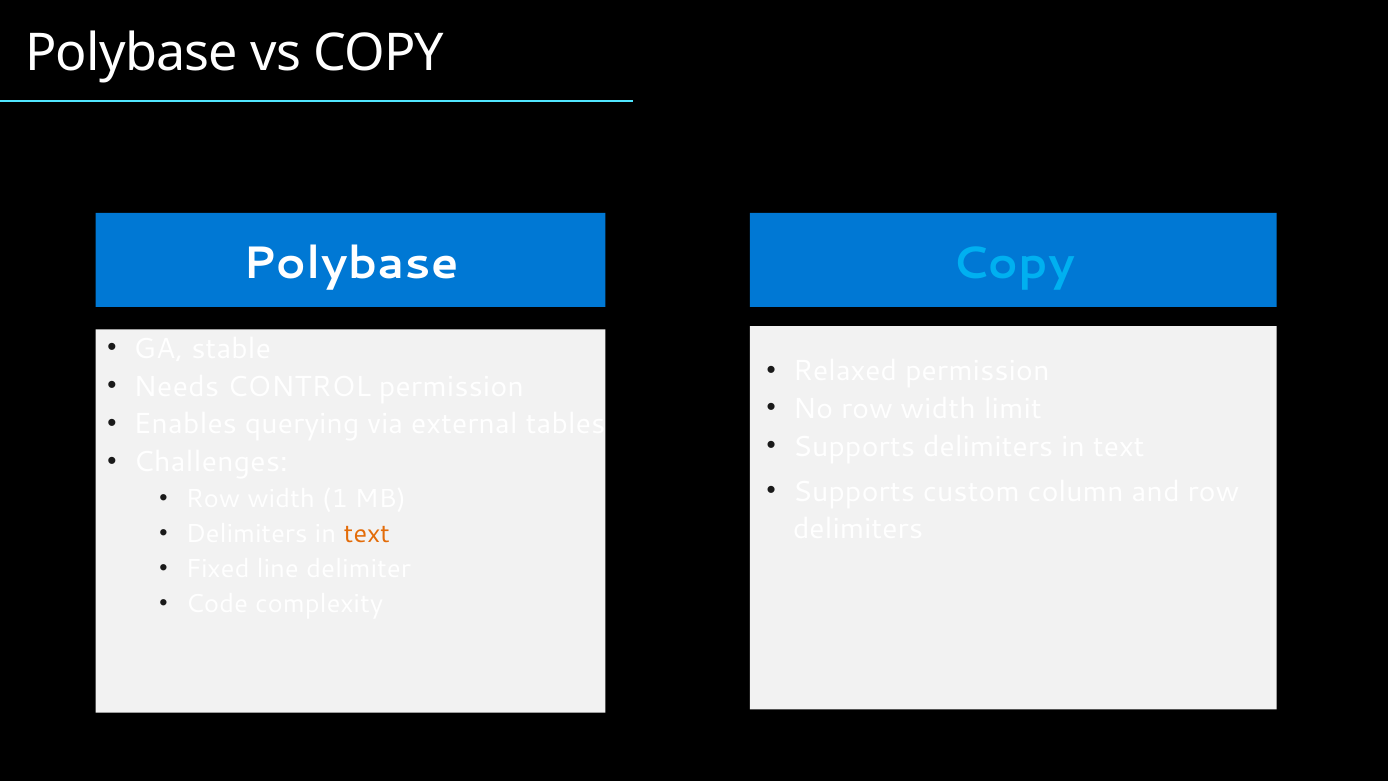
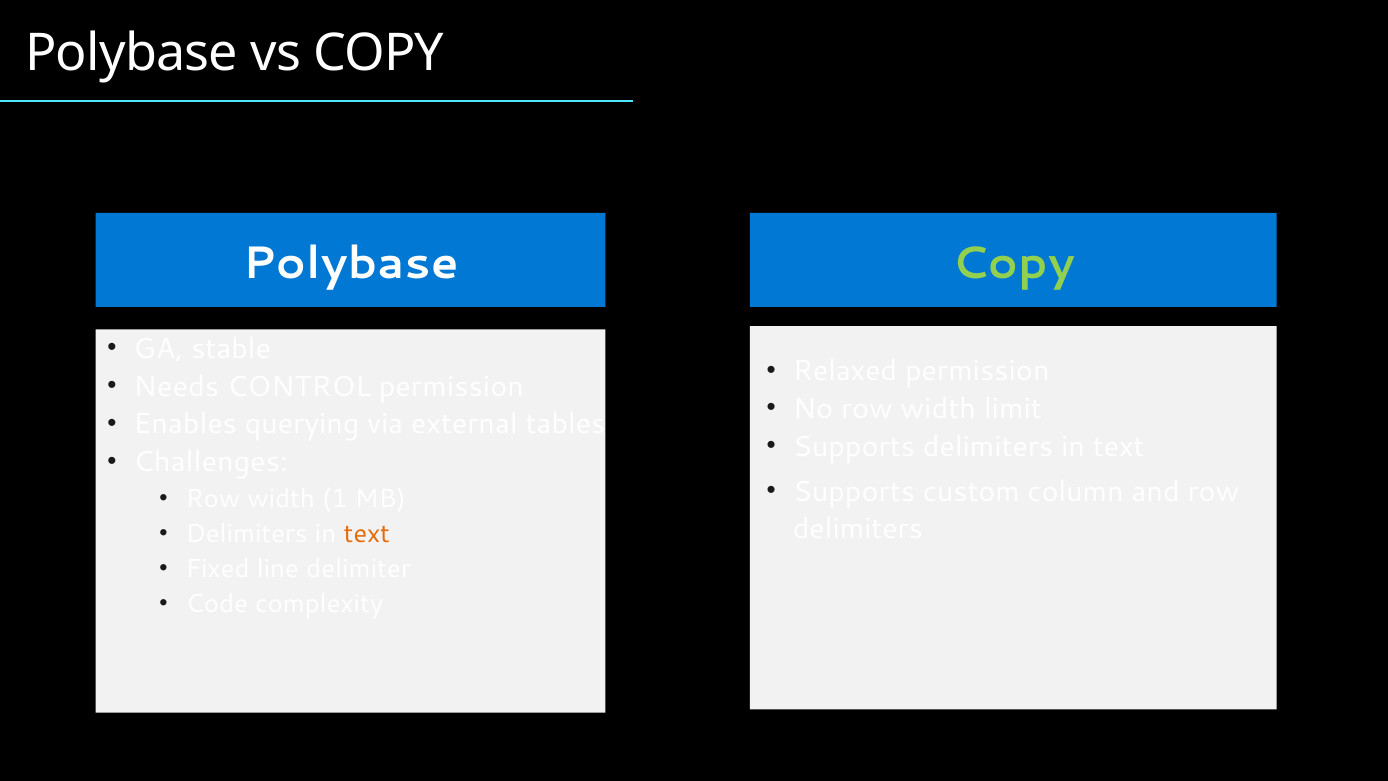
Copy colour: light blue -> light green (1013, 263)
